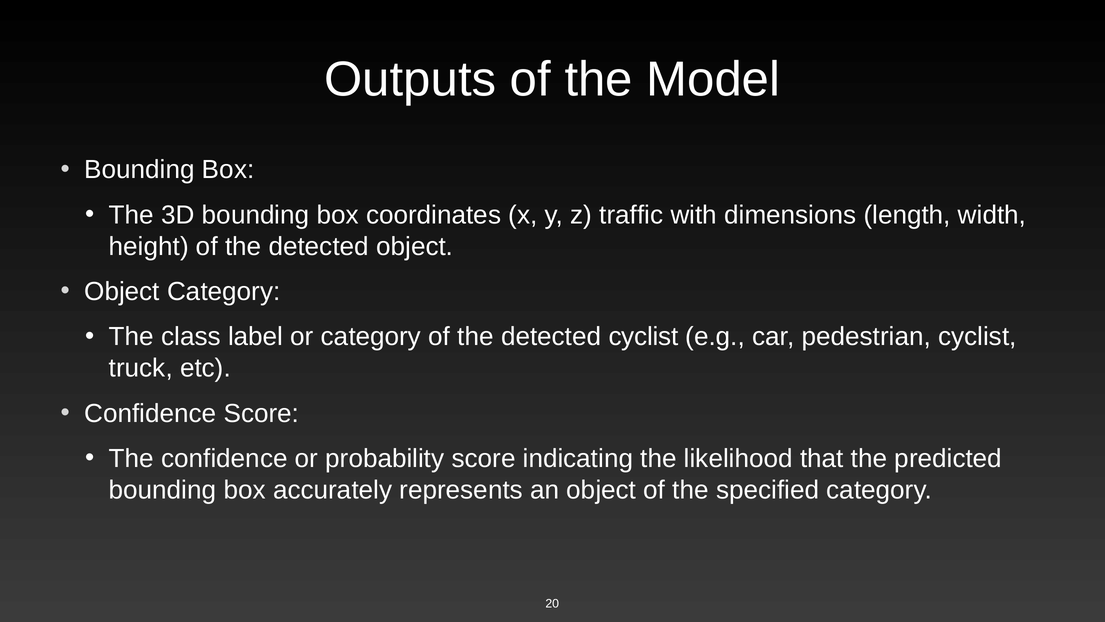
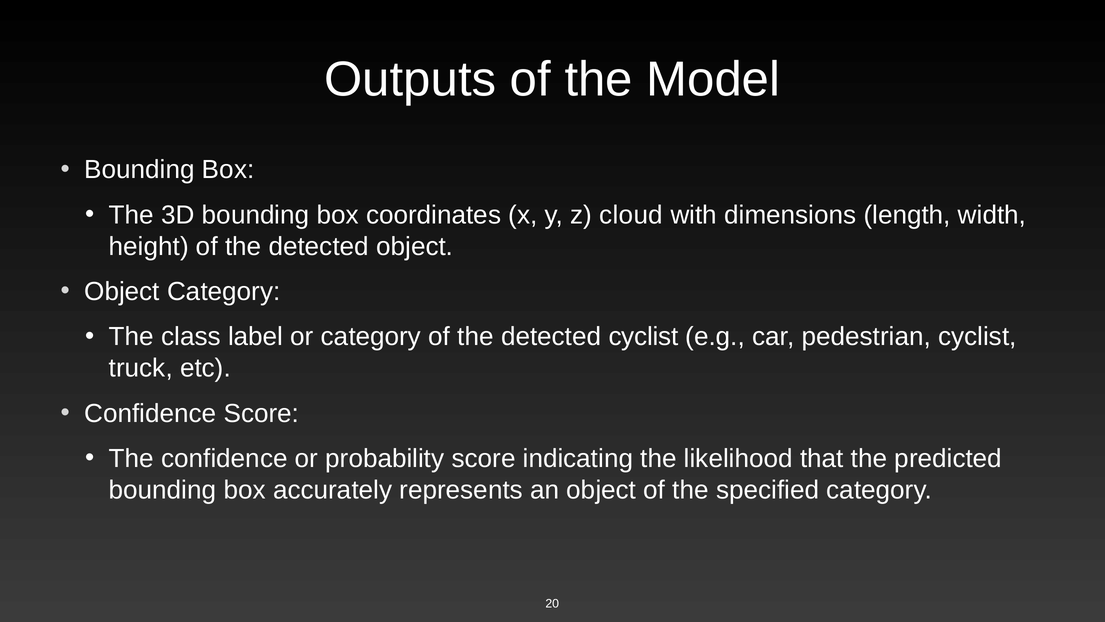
traffic: traffic -> cloud (631, 215)
